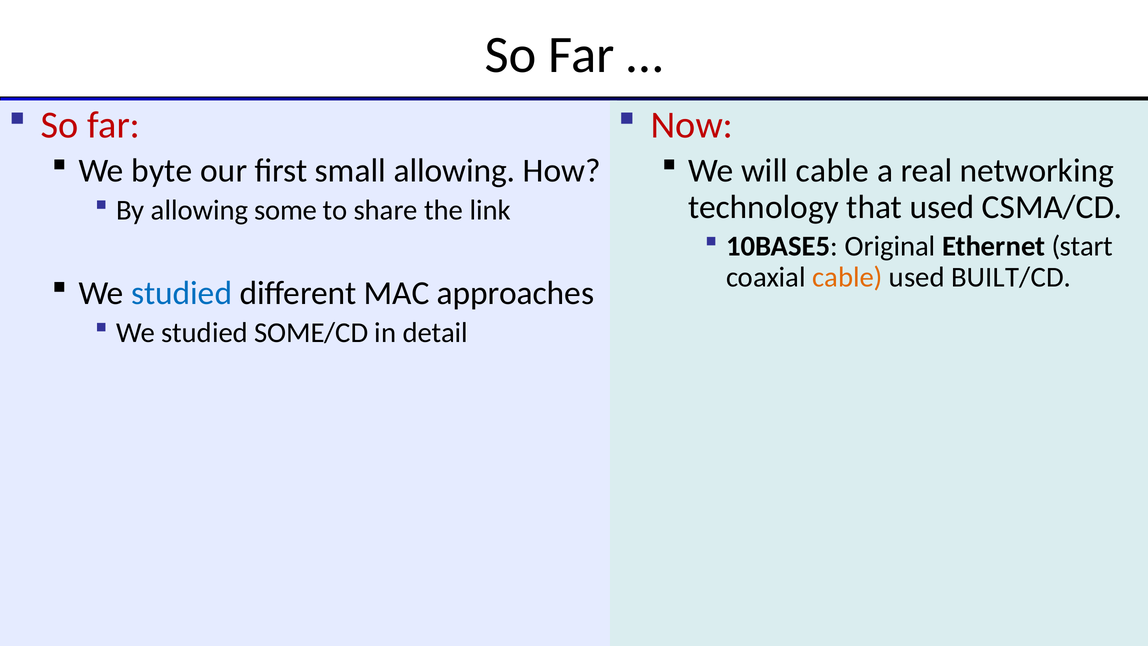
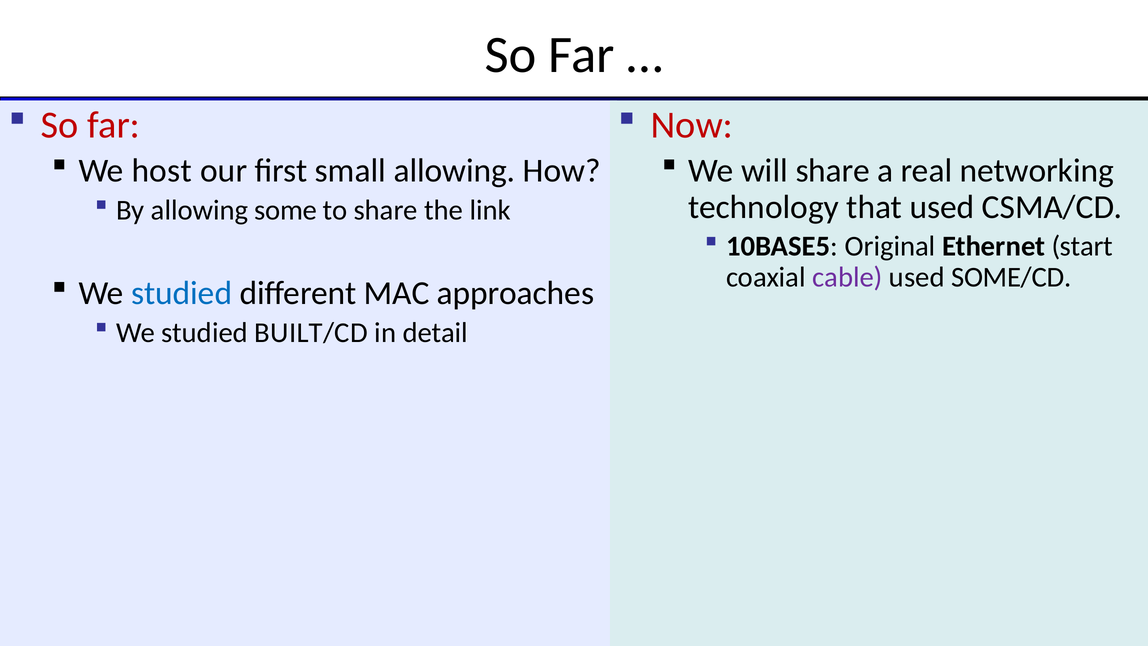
byte: byte -> host (162, 171)
will cable: cable -> share (833, 171)
cable colour: orange -> purple (847, 277)
BUILT/CD: BUILT/CD -> SOME/CD (1011, 277)
SOME/CD: SOME/CD -> BUILT/CD (311, 333)
